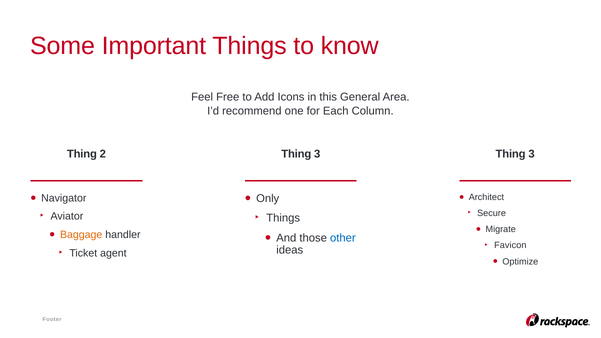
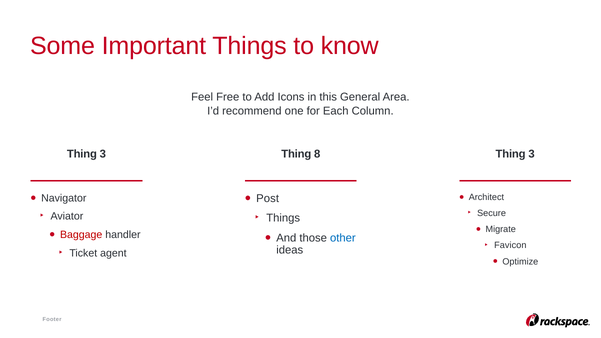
2: 2 -> 3 (103, 154)
3: 3 -> 8 (317, 154)
Only: Only -> Post (268, 198)
Baggage colour: orange -> red (81, 235)
